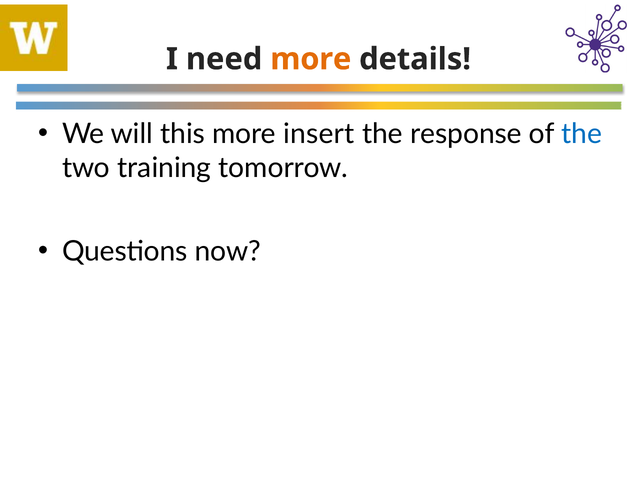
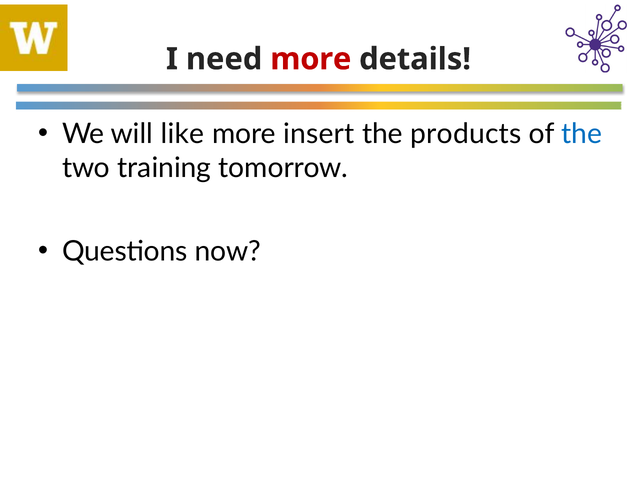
more colour: orange -> red (311, 59)
this: this -> like (183, 134)
response: response -> products (466, 134)
